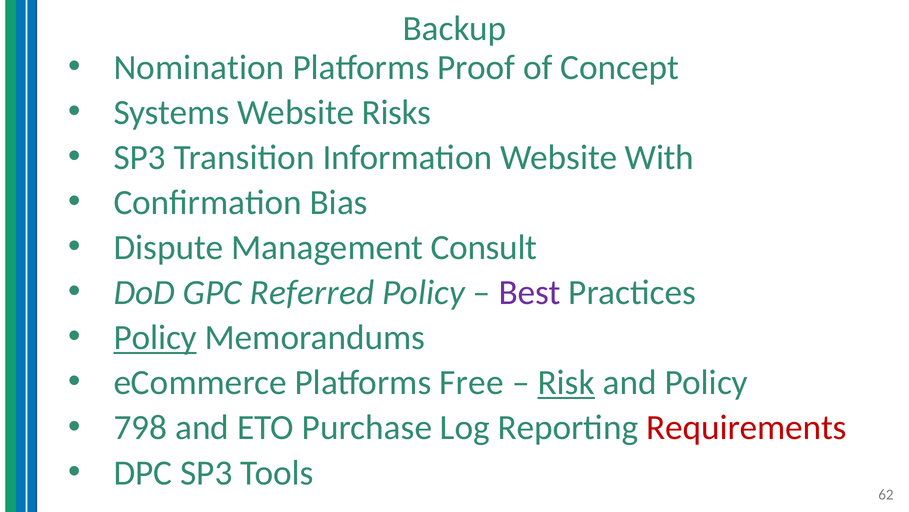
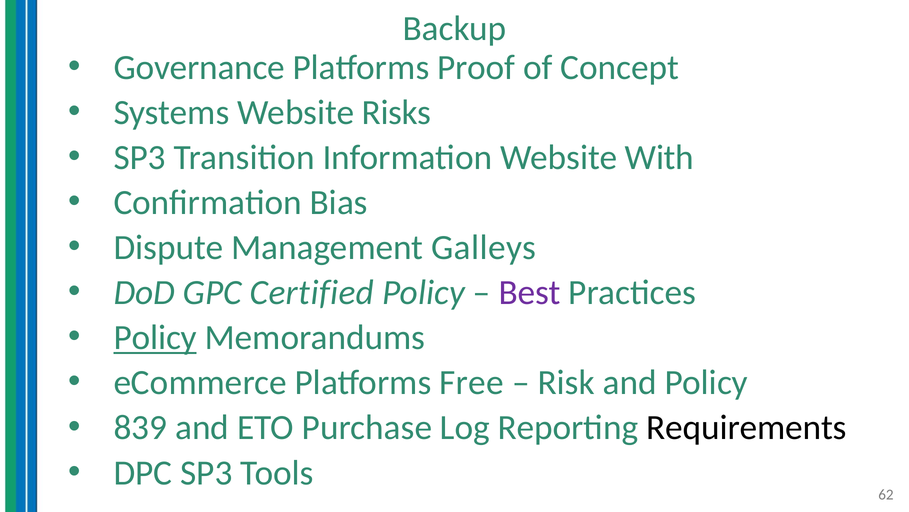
Nomination: Nomination -> Governance (199, 67)
Consult: Consult -> Galleys (484, 247)
Referred: Referred -> Certified (312, 292)
Risk underline: present -> none (566, 382)
798: 798 -> 839 (140, 427)
Requirements colour: red -> black (746, 427)
